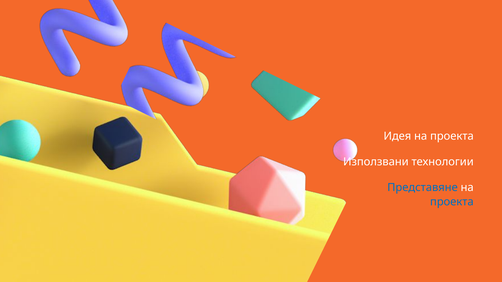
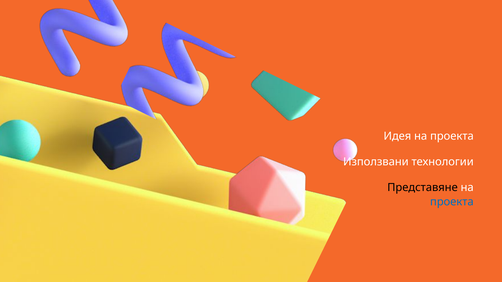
Представяне colour: blue -> black (423, 188)
